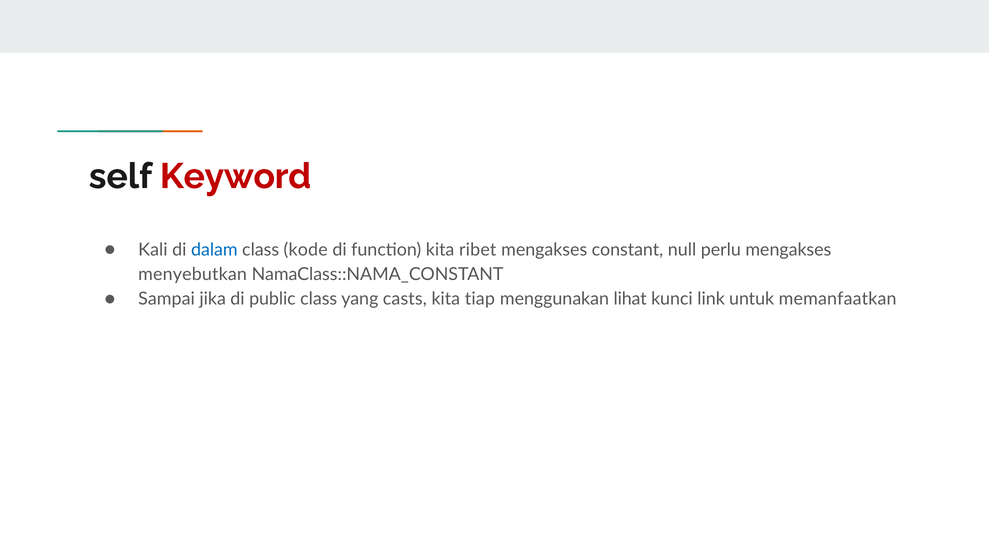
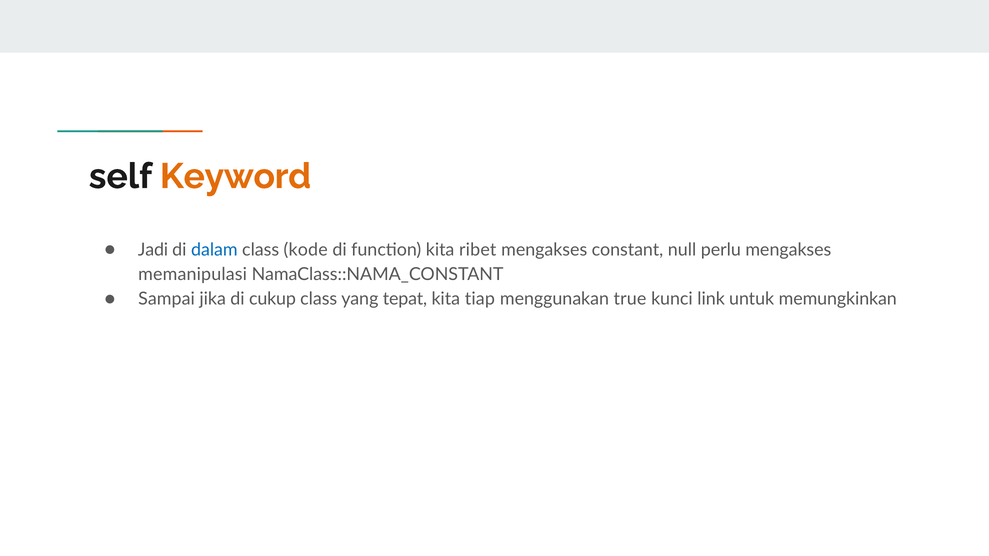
Keyword colour: red -> orange (236, 176)
Kali: Kali -> Jadi (153, 250)
menyebutkan: menyebutkan -> memanipulasi (193, 275)
public: public -> cukup (272, 299)
casts: casts -> tepat (405, 299)
lihat: lihat -> true (630, 299)
memanfaatkan: memanfaatkan -> memungkinkan (838, 299)
